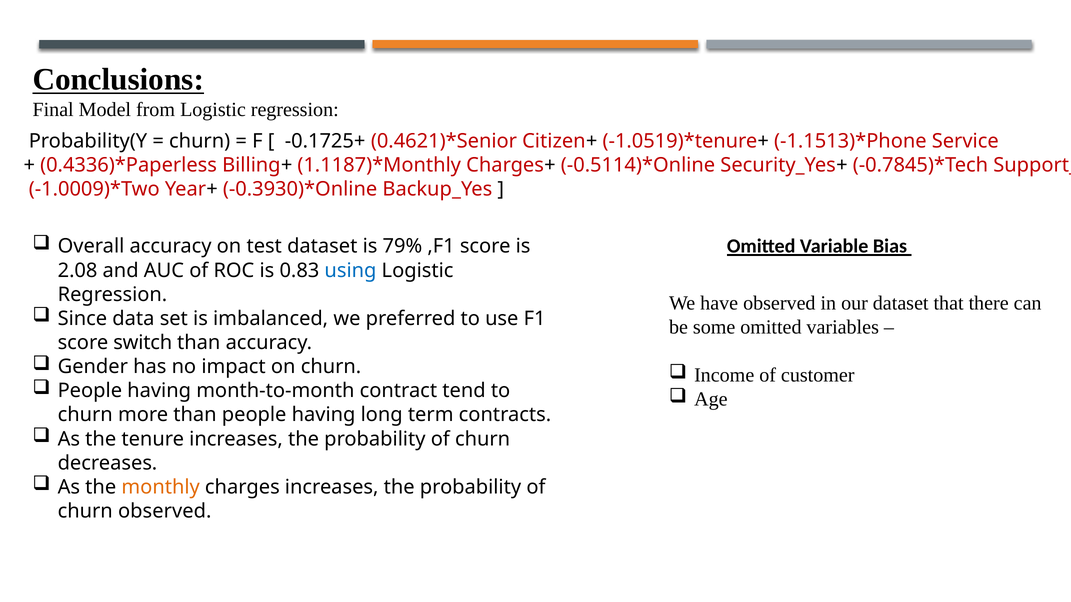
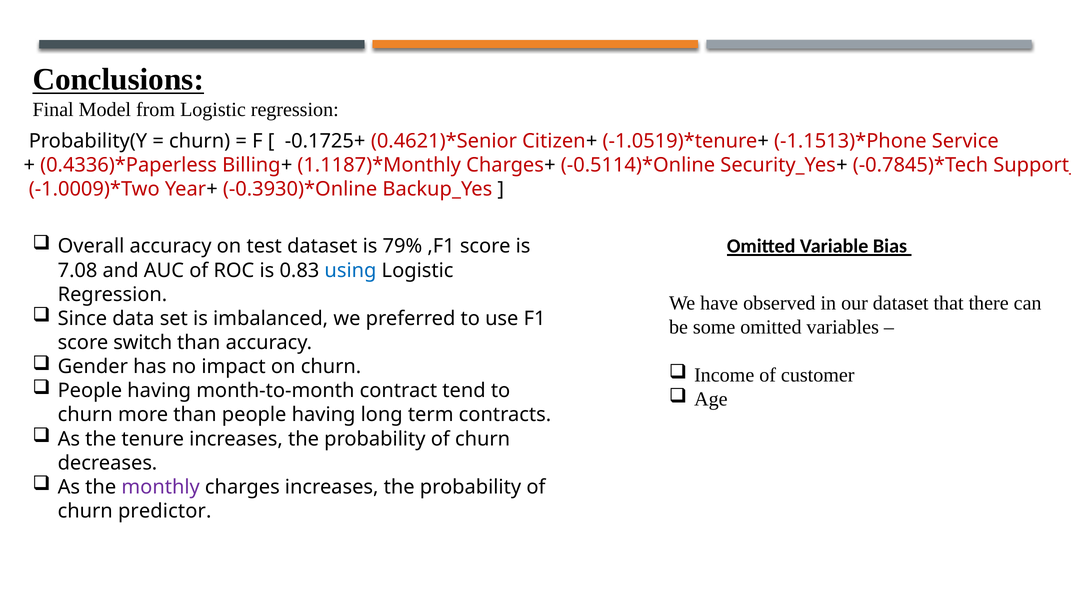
2.08: 2.08 -> 7.08 (78, 271)
monthly colour: orange -> purple (161, 487)
churn observed: observed -> predictor (165, 512)
